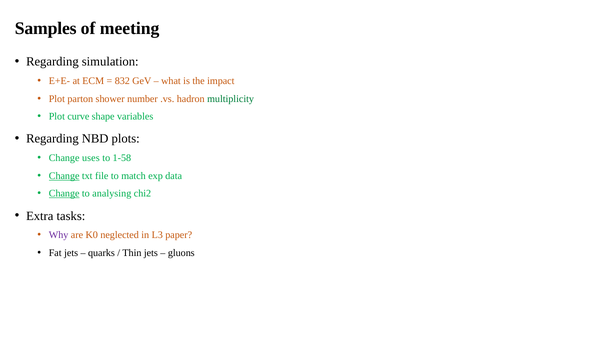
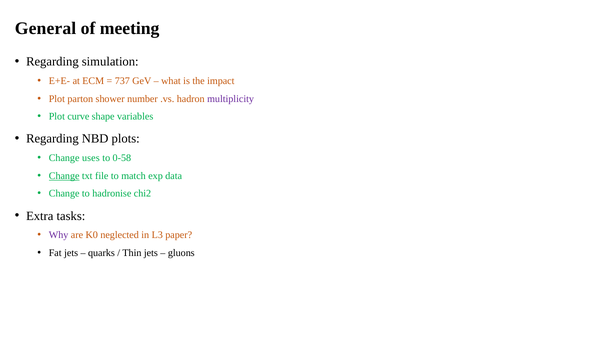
Samples: Samples -> General (46, 28)
832: 832 -> 737 (122, 81)
multiplicity colour: green -> purple (231, 99)
1-58: 1-58 -> 0-58 (122, 158)
Change underline: present -> none (64, 194)
analysing: analysing -> hadronise (112, 194)
